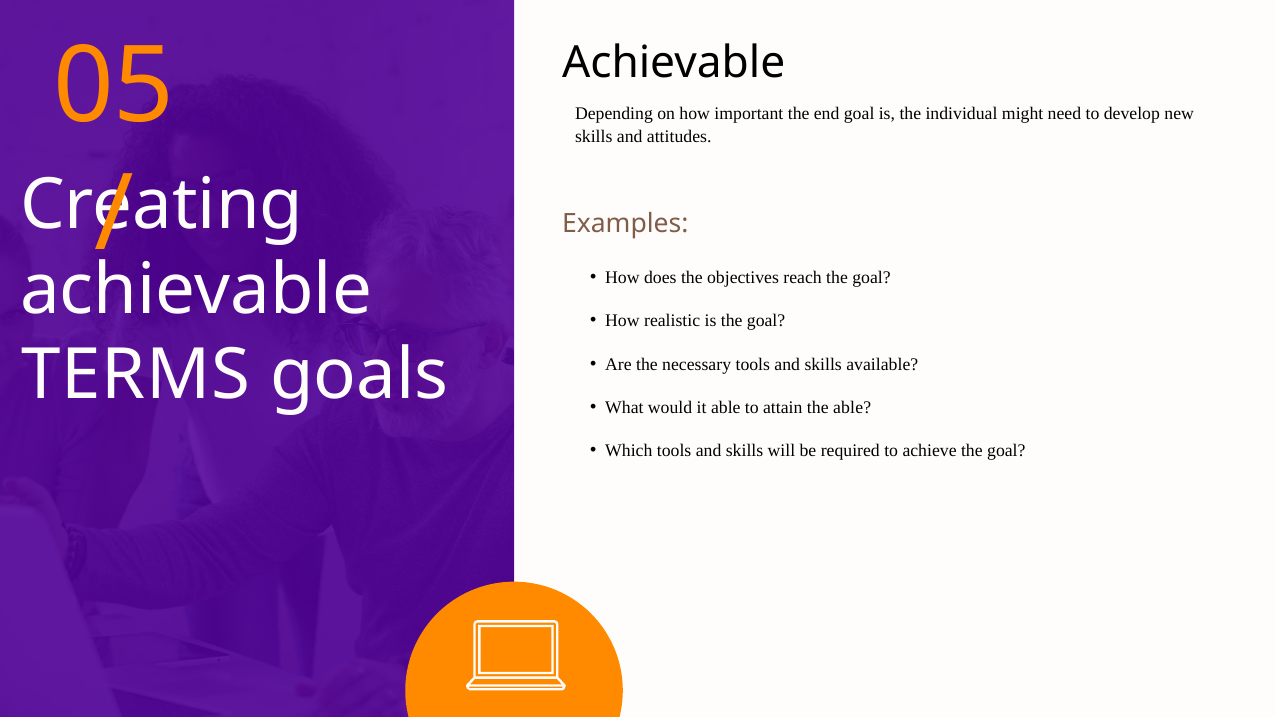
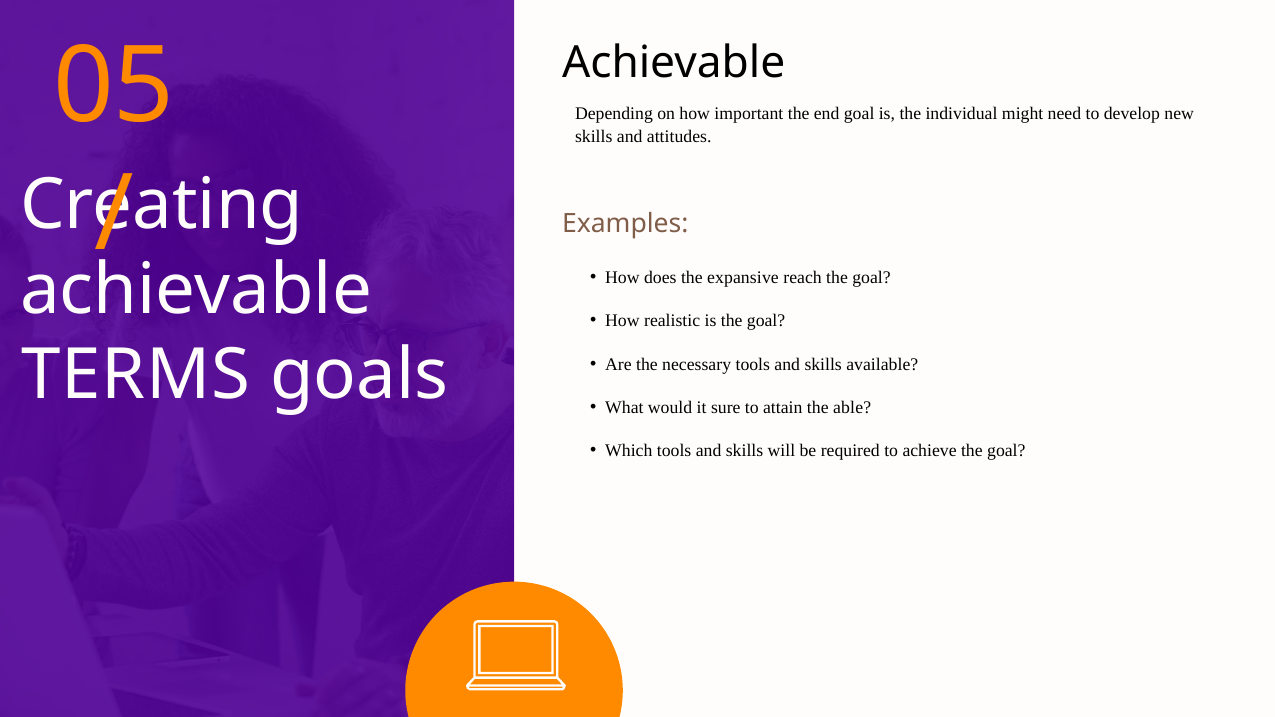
objectives: objectives -> expansive (743, 278)
it able: able -> sure (726, 407)
